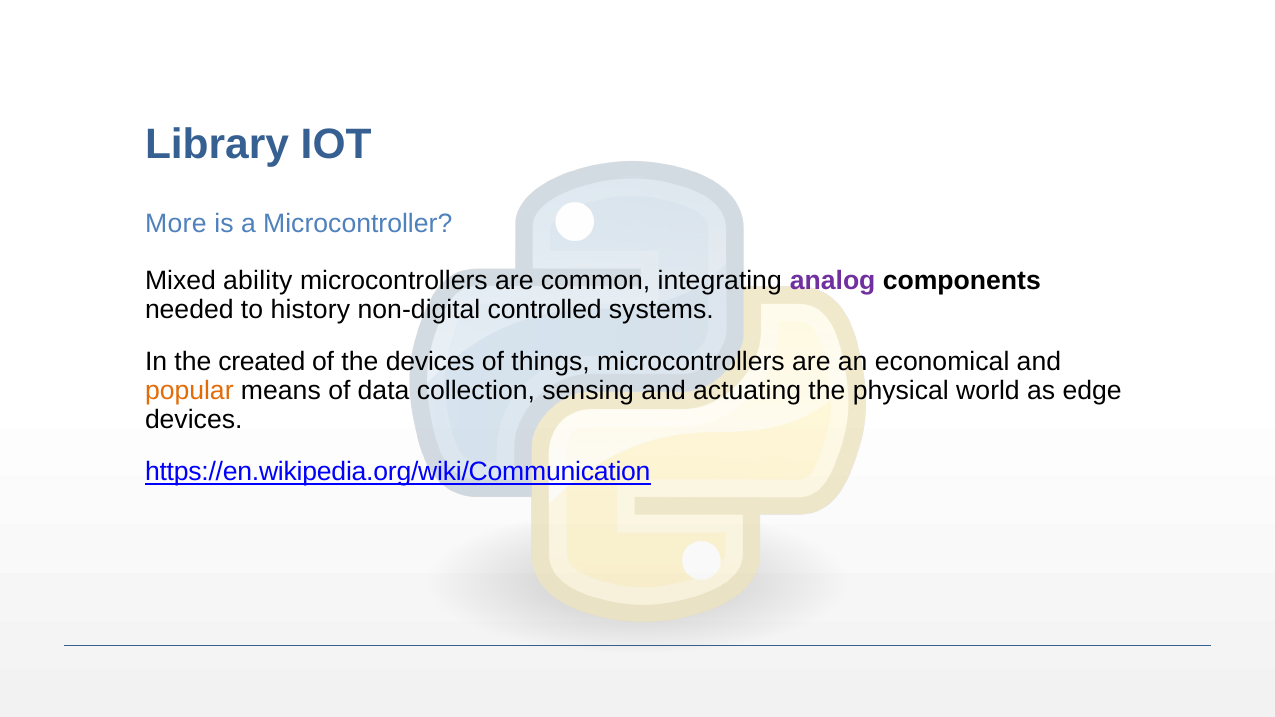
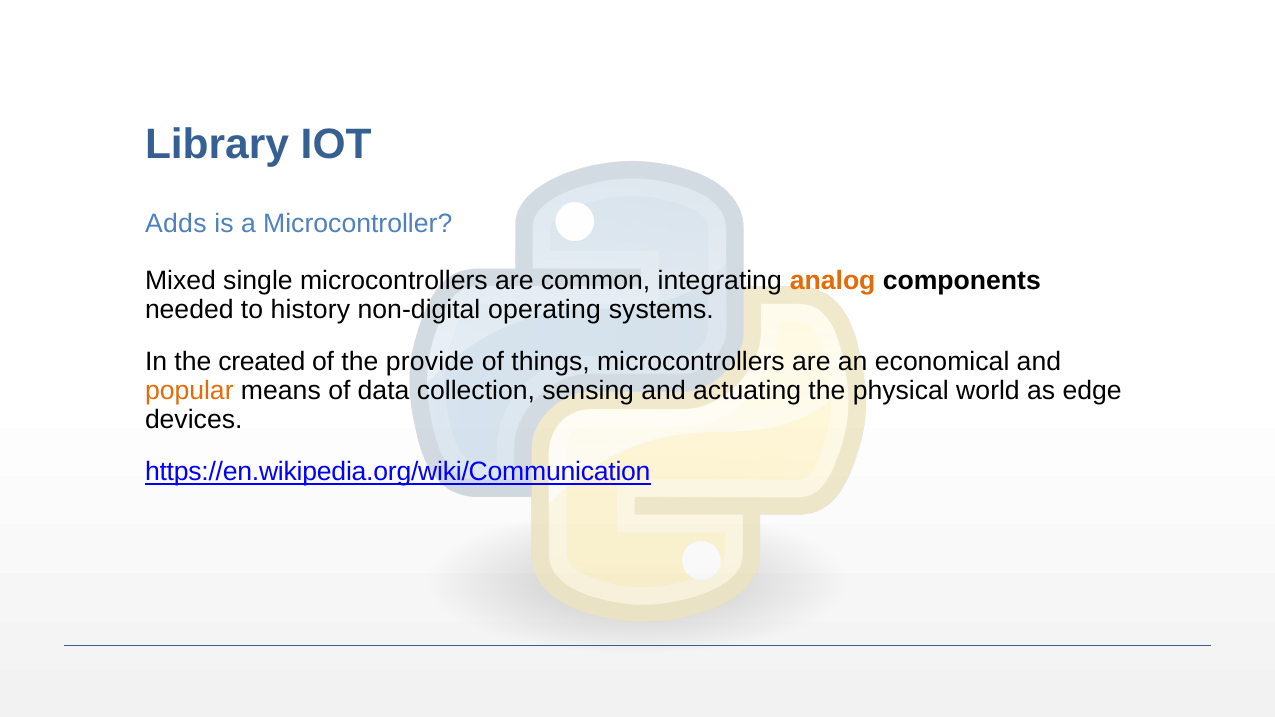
More: More -> Adds (176, 224)
ability: ability -> single (258, 281)
analog colour: purple -> orange (833, 281)
controlled: controlled -> operating (544, 310)
the devices: devices -> provide (430, 362)
